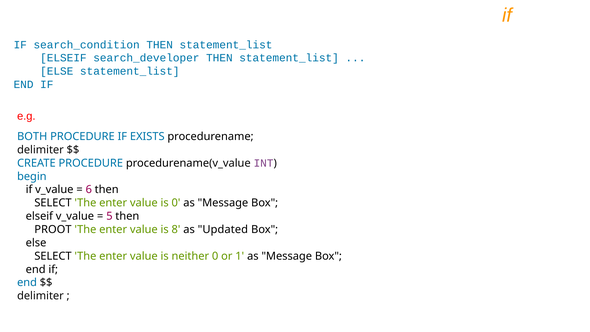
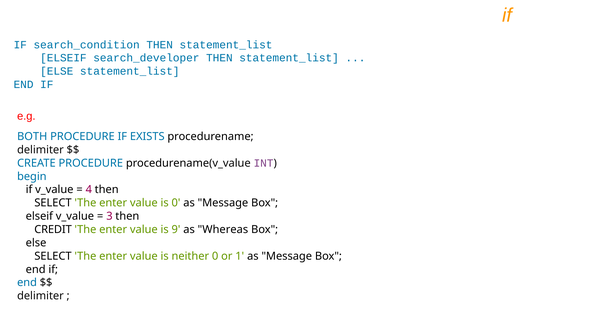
6: 6 -> 4 (89, 190)
5: 5 -> 3 (109, 216)
PROOT: PROOT -> CREDIT (53, 229)
8: 8 -> 9 (176, 229)
Updated: Updated -> Whereas (223, 229)
